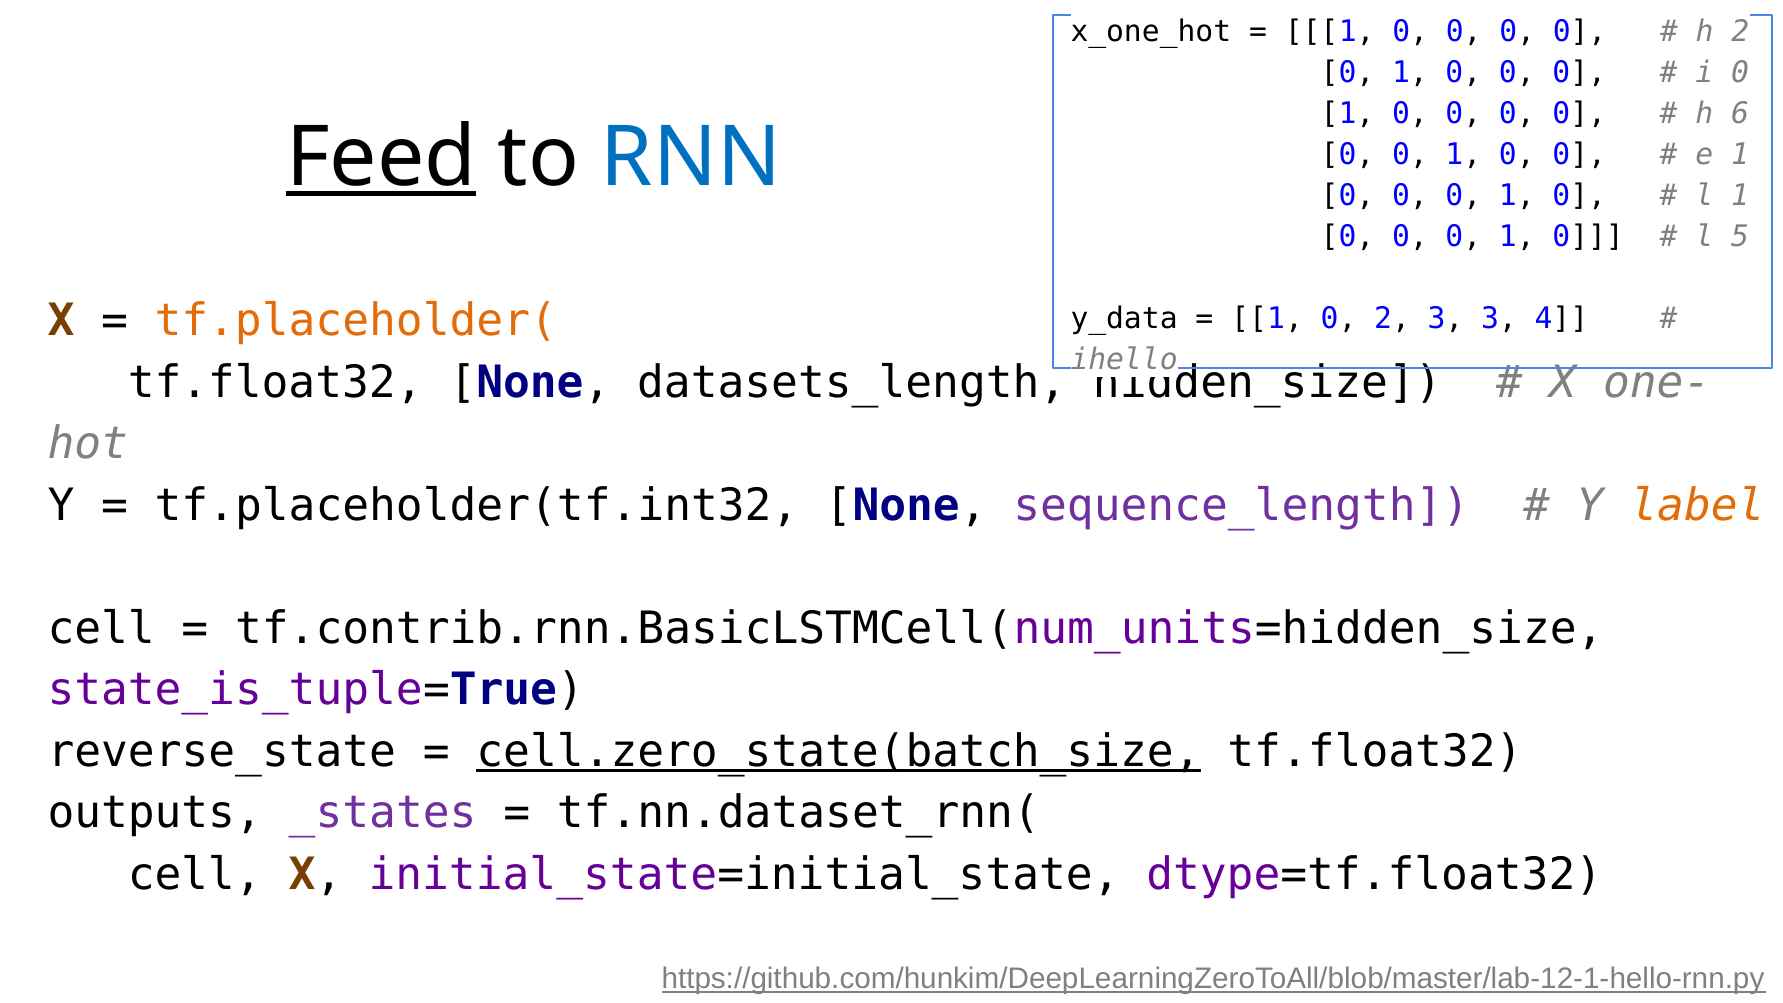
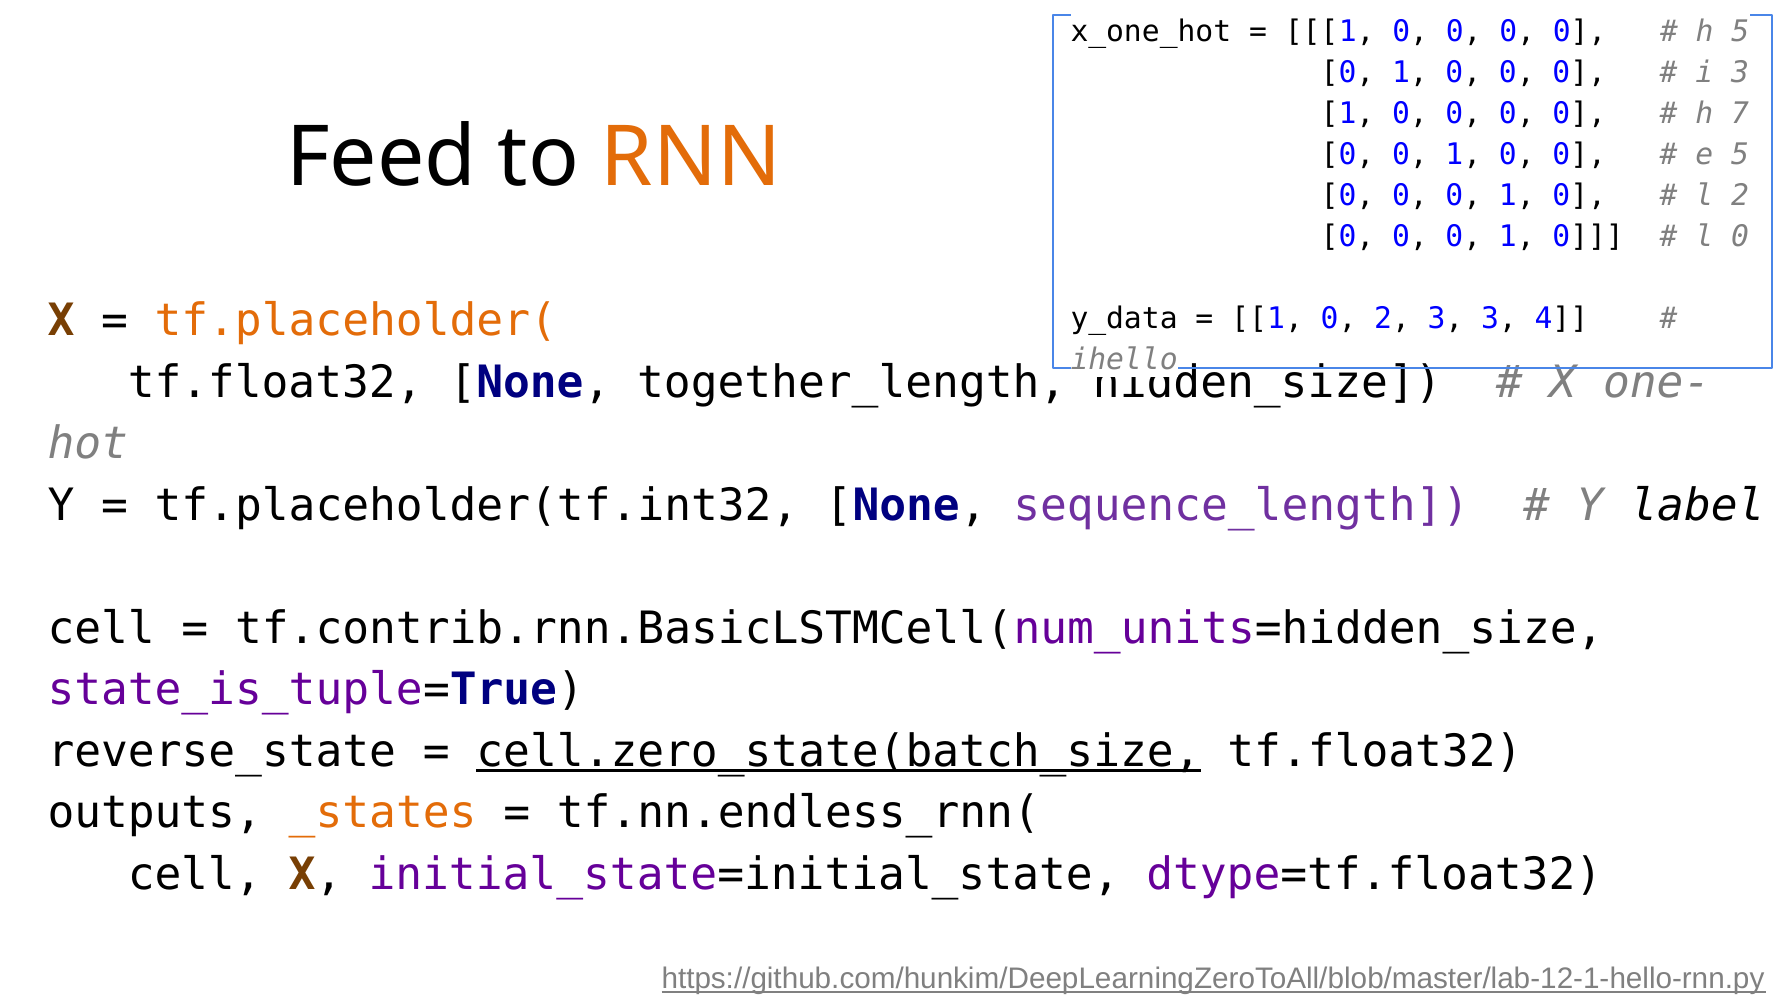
h 2: 2 -> 5 (1740, 32)
i 0: 0 -> 3 (1740, 73)
6: 6 -> 7 (1740, 114)
Feed underline: present -> none (381, 157)
RNN colour: blue -> orange (691, 157)
e 1: 1 -> 5 (1740, 155)
l 1: 1 -> 2 (1740, 196)
l 5: 5 -> 0 (1740, 237)
datasets_length: datasets_length -> together_length (852, 383)
label colour: orange -> black (1697, 506)
_states colour: purple -> orange (383, 813)
tf.nn.dataset_rnn(: tf.nn.dataset_rnn( -> tf.nn.endless_rnn( (798, 813)
